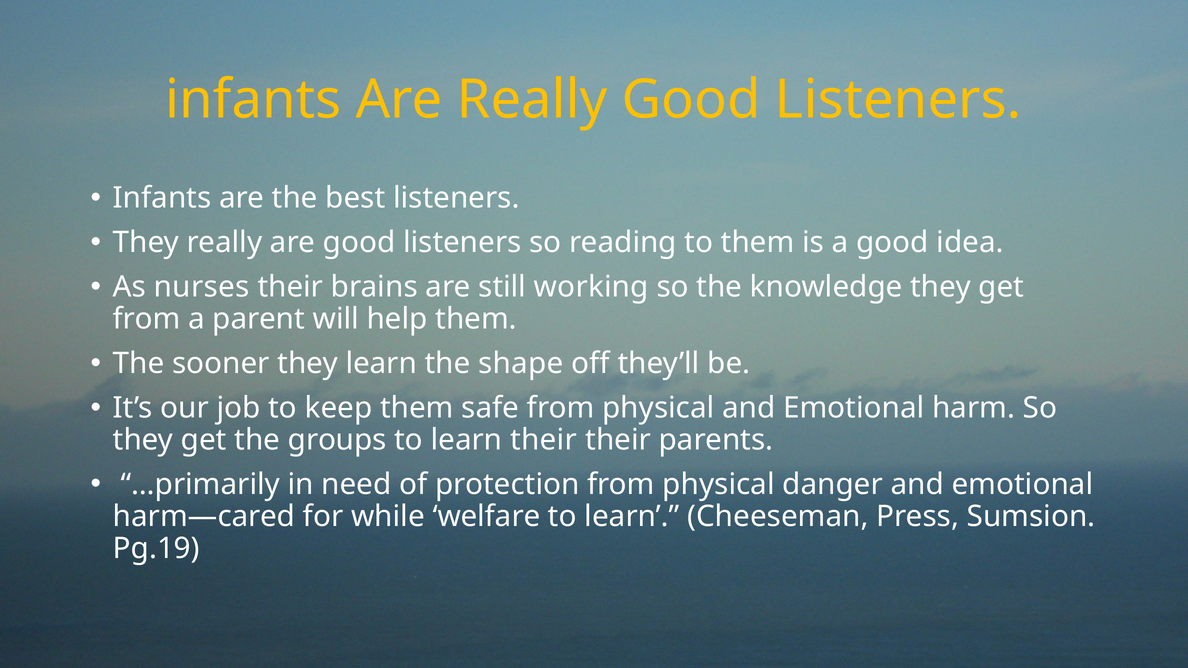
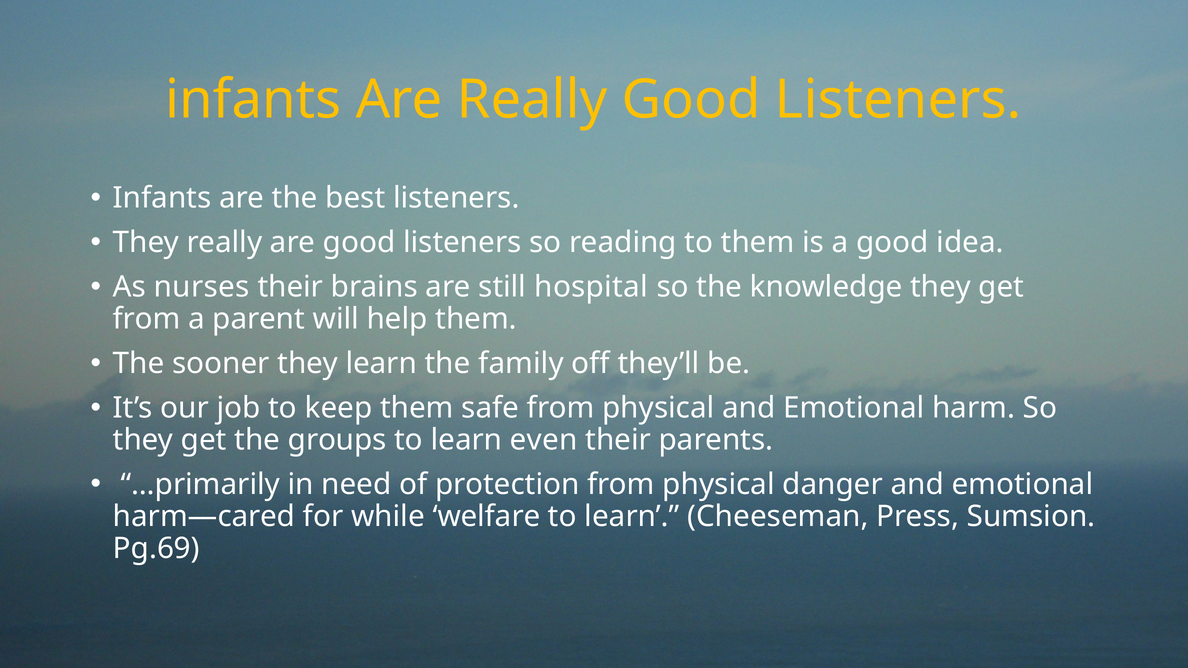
working: working -> hospital (591, 287)
shape: shape -> family (521, 364)
learn their: their -> even (544, 440)
Pg.19: Pg.19 -> Pg.69 (156, 549)
